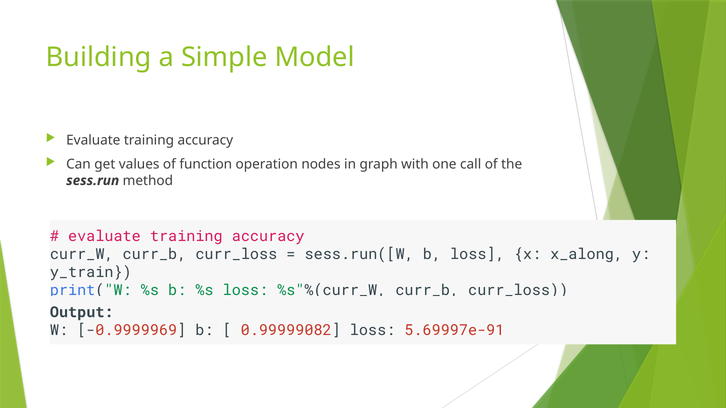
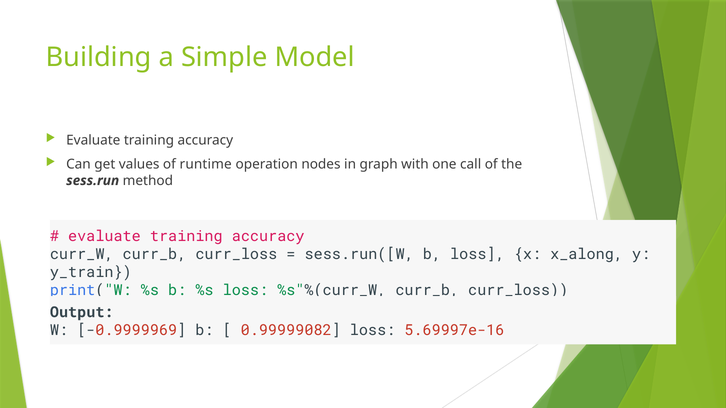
function: function -> runtime (206, 164)
5.69997e-91: 5.69997e-91 -> 5.69997e-16 (454, 331)
